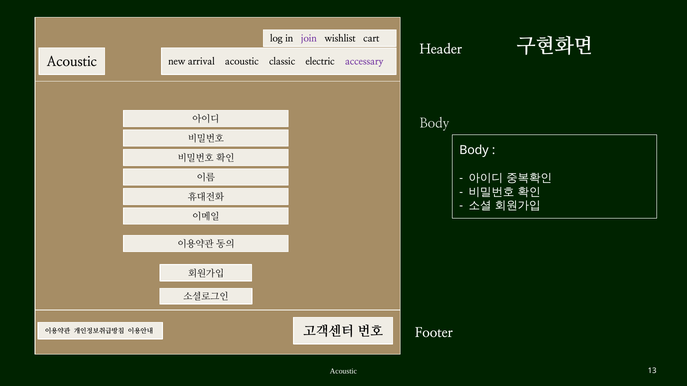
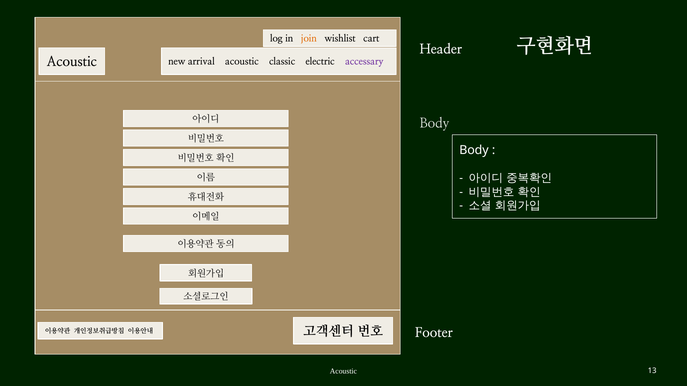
join colour: purple -> orange (309, 39)
